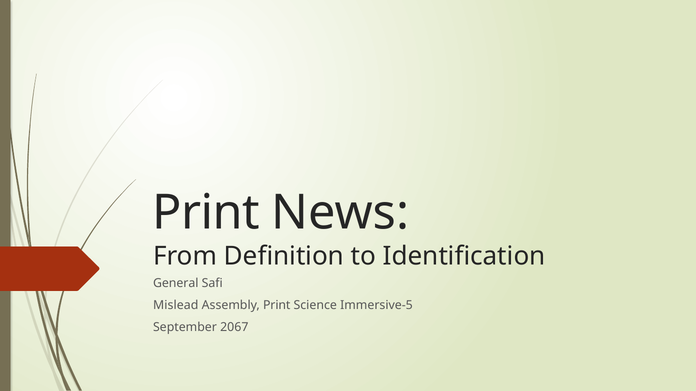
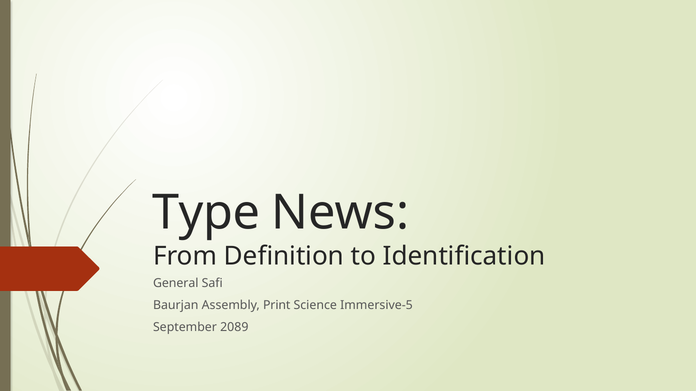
Print: Print -> Type (206, 213)
Mislead: Mislead -> Baurjan (176, 306)
2067: 2067 -> 2089 (234, 328)
